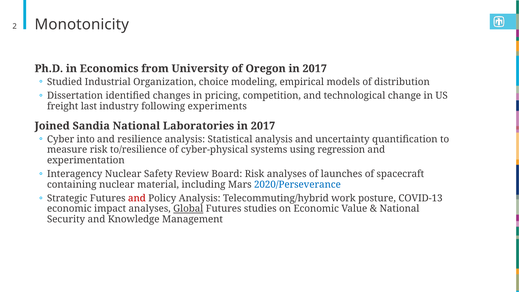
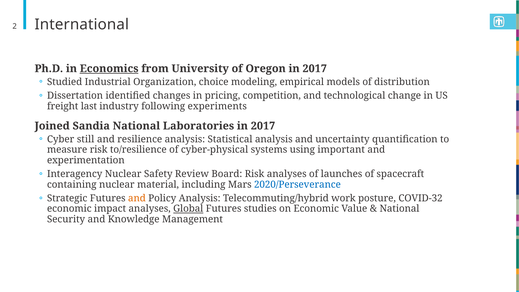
Monotonicity: Monotonicity -> International (82, 25)
Economics underline: none -> present (109, 69)
into: into -> still (86, 139)
regression: regression -> important (341, 150)
and colour: red -> orange (137, 198)
COVID-13: COVID-13 -> COVID-32 (420, 198)
